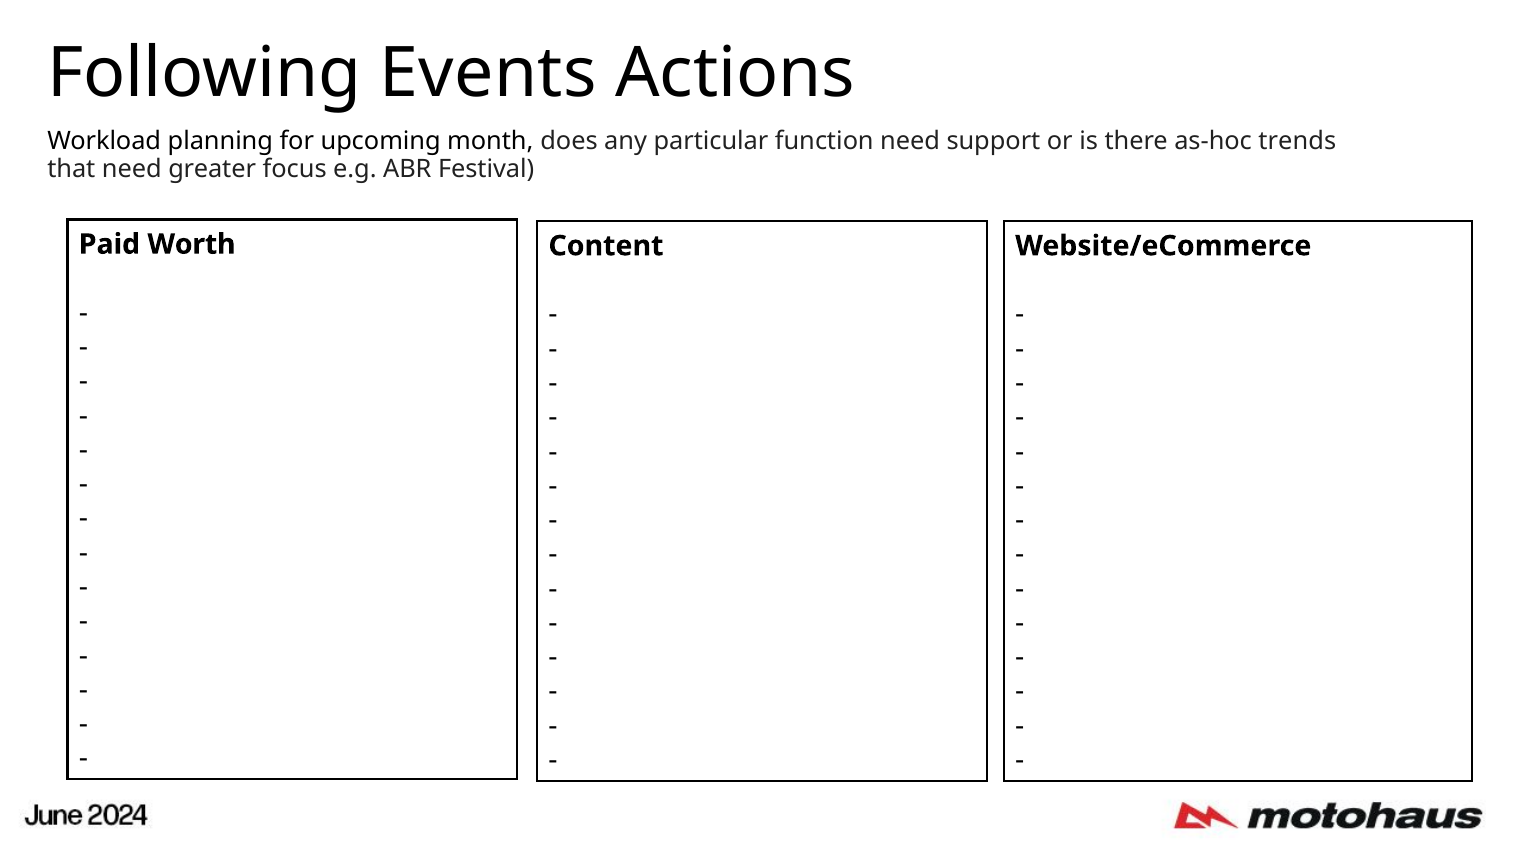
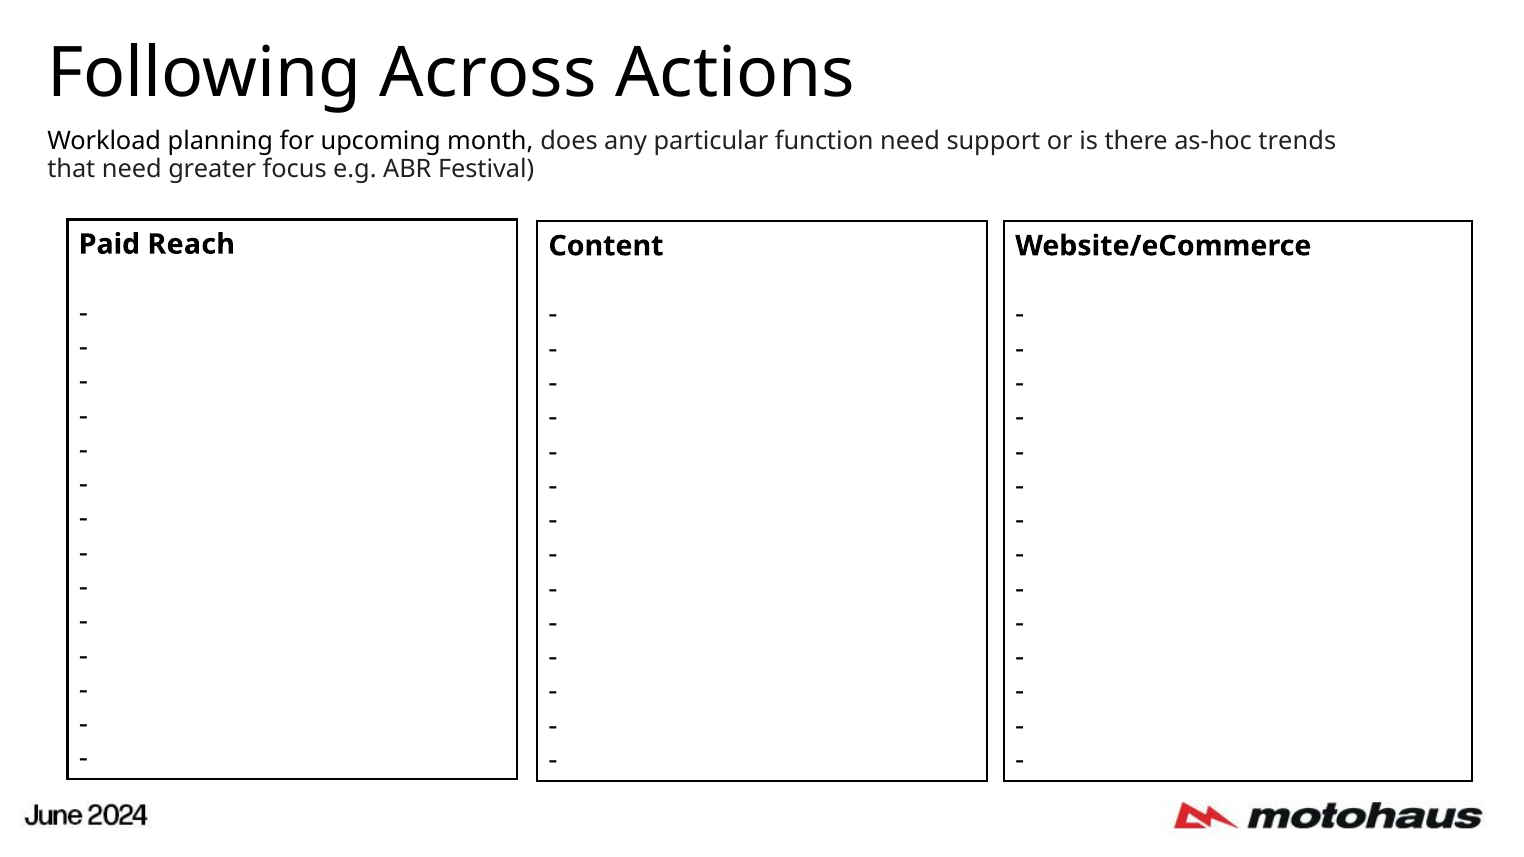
Events: Events -> Across (488, 73)
Worth: Worth -> Reach (191, 244)
